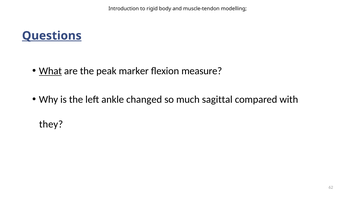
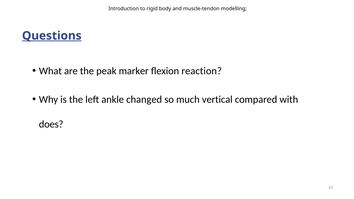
What underline: present -> none (50, 71)
measure: measure -> reaction (202, 71)
sagittal: sagittal -> vertical (217, 100)
they: they -> does (51, 124)
